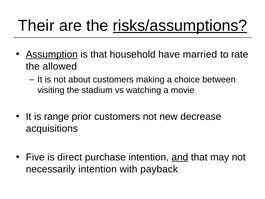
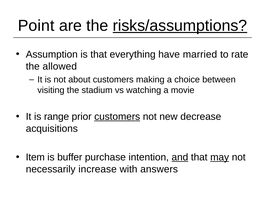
Their: Their -> Point (36, 26)
Assumption underline: present -> none (52, 54)
household: household -> everything (133, 54)
customers underline: none -> present (117, 117)
Five: Five -> Item (35, 157)
direct: direct -> buffer (70, 157)
may underline: none -> present (220, 157)
necessarily intention: intention -> increase (98, 169)
payback: payback -> answers (159, 169)
